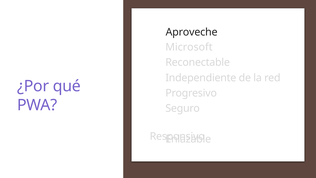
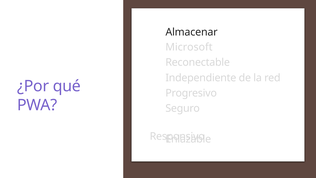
Aproveche: Aproveche -> Almacenar (192, 32)
